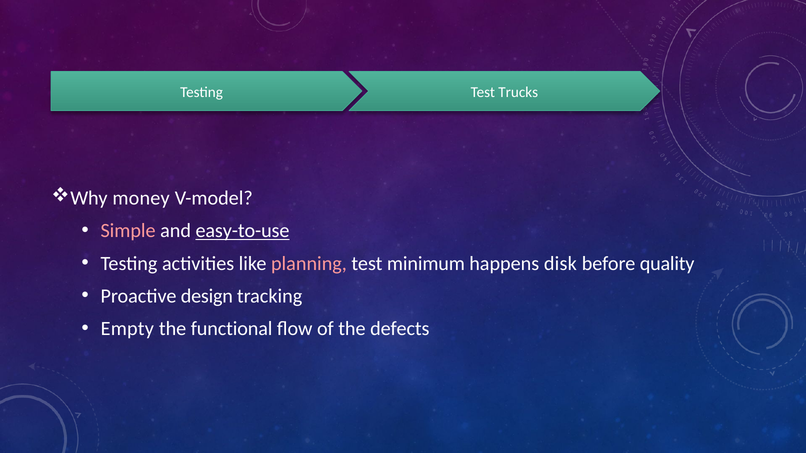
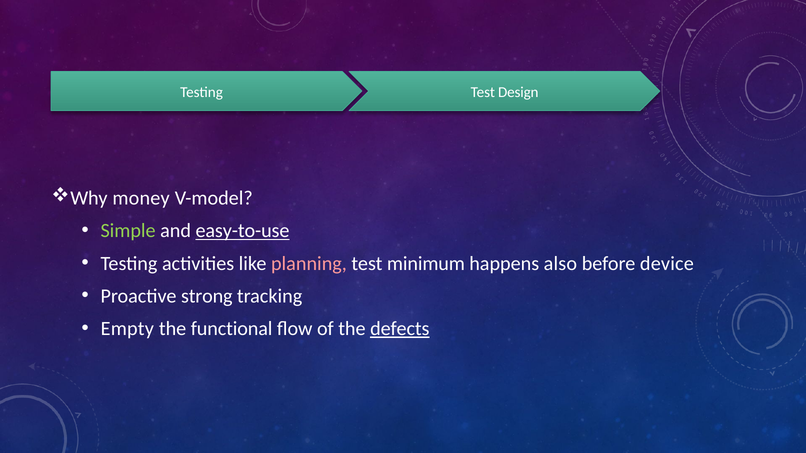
Trucks: Trucks -> Design (518, 92)
Simple colour: pink -> light green (128, 231)
disk: disk -> also (560, 264)
quality: quality -> device (667, 264)
design: design -> strong (207, 296)
defects underline: none -> present (400, 329)
